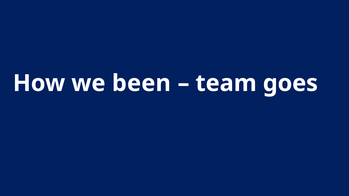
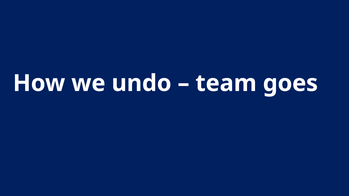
been: been -> undo (142, 83)
